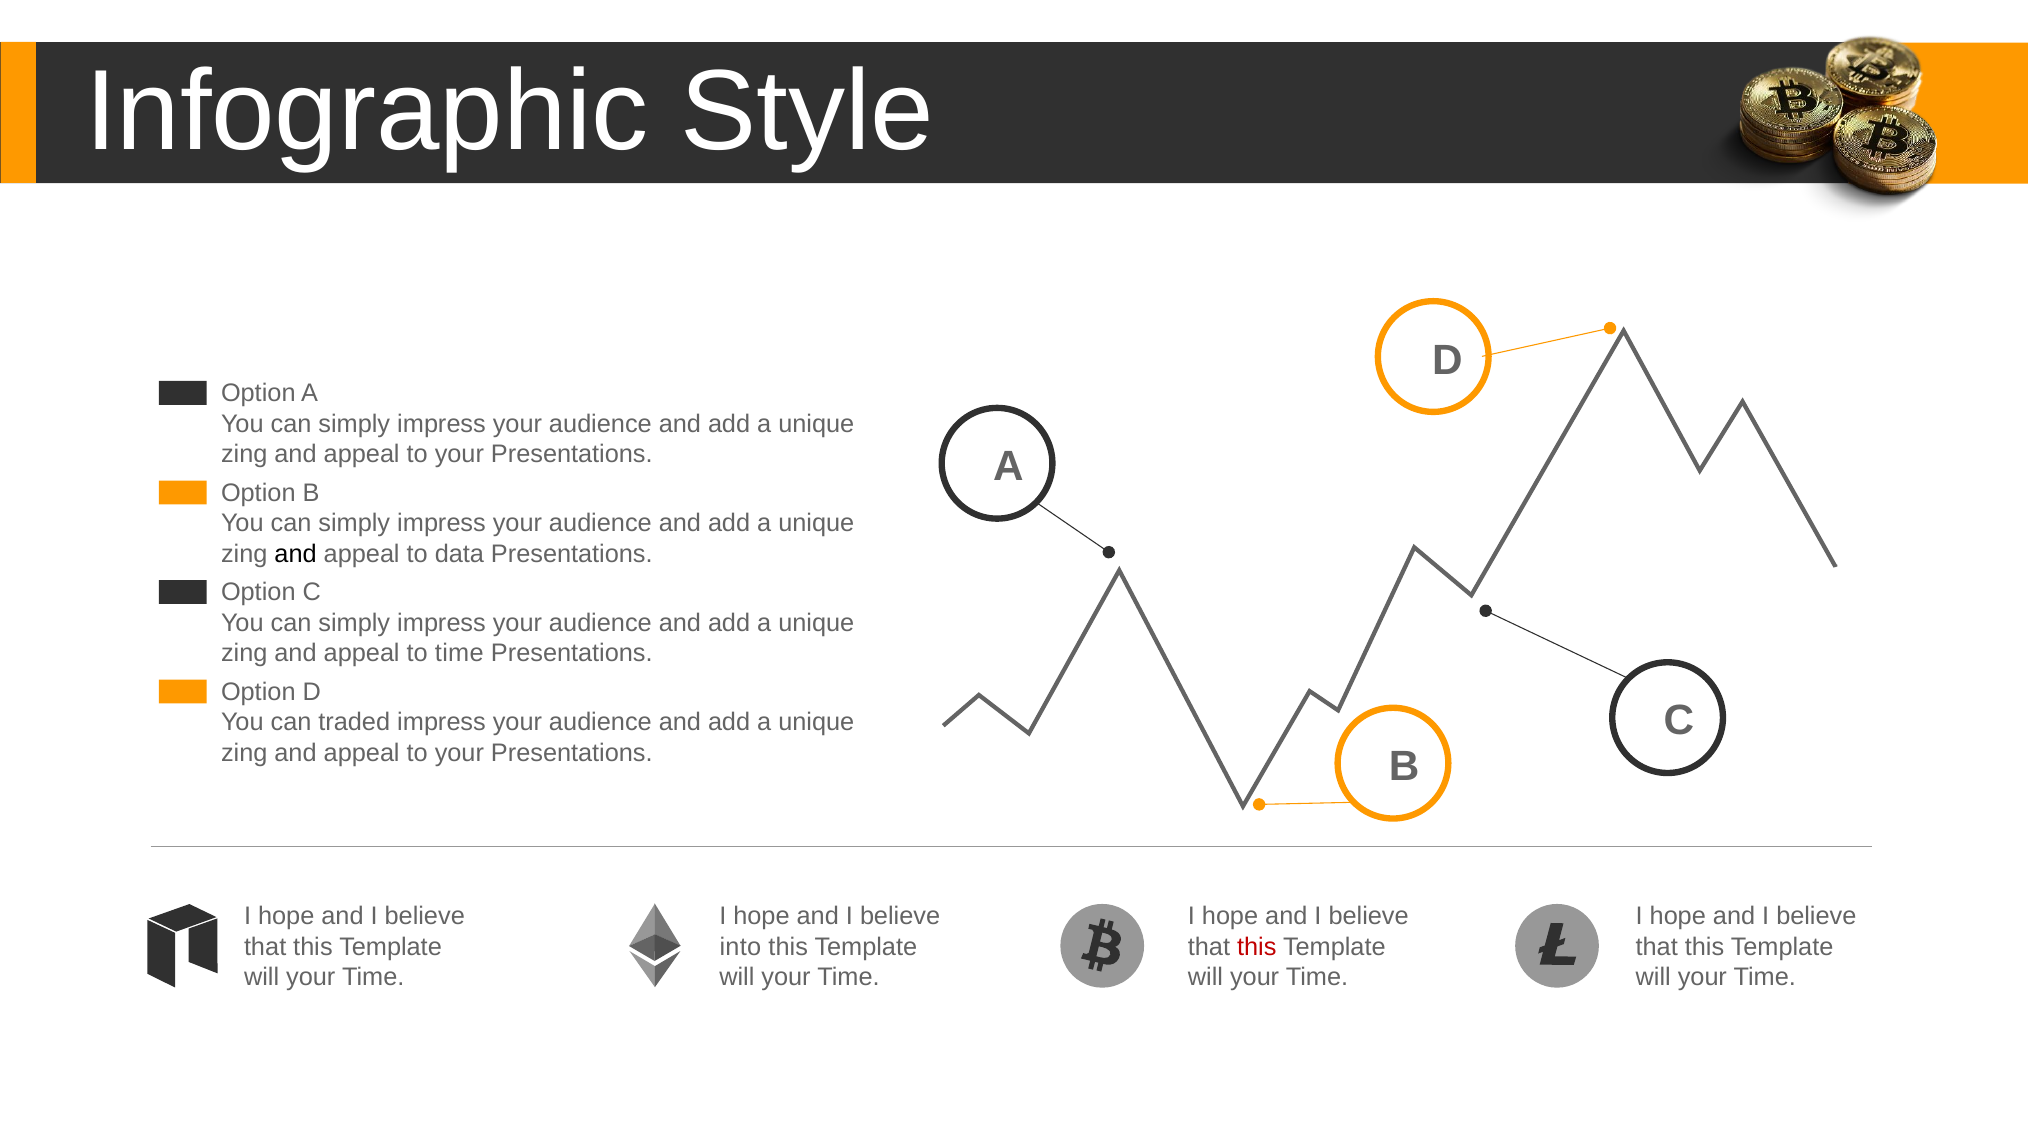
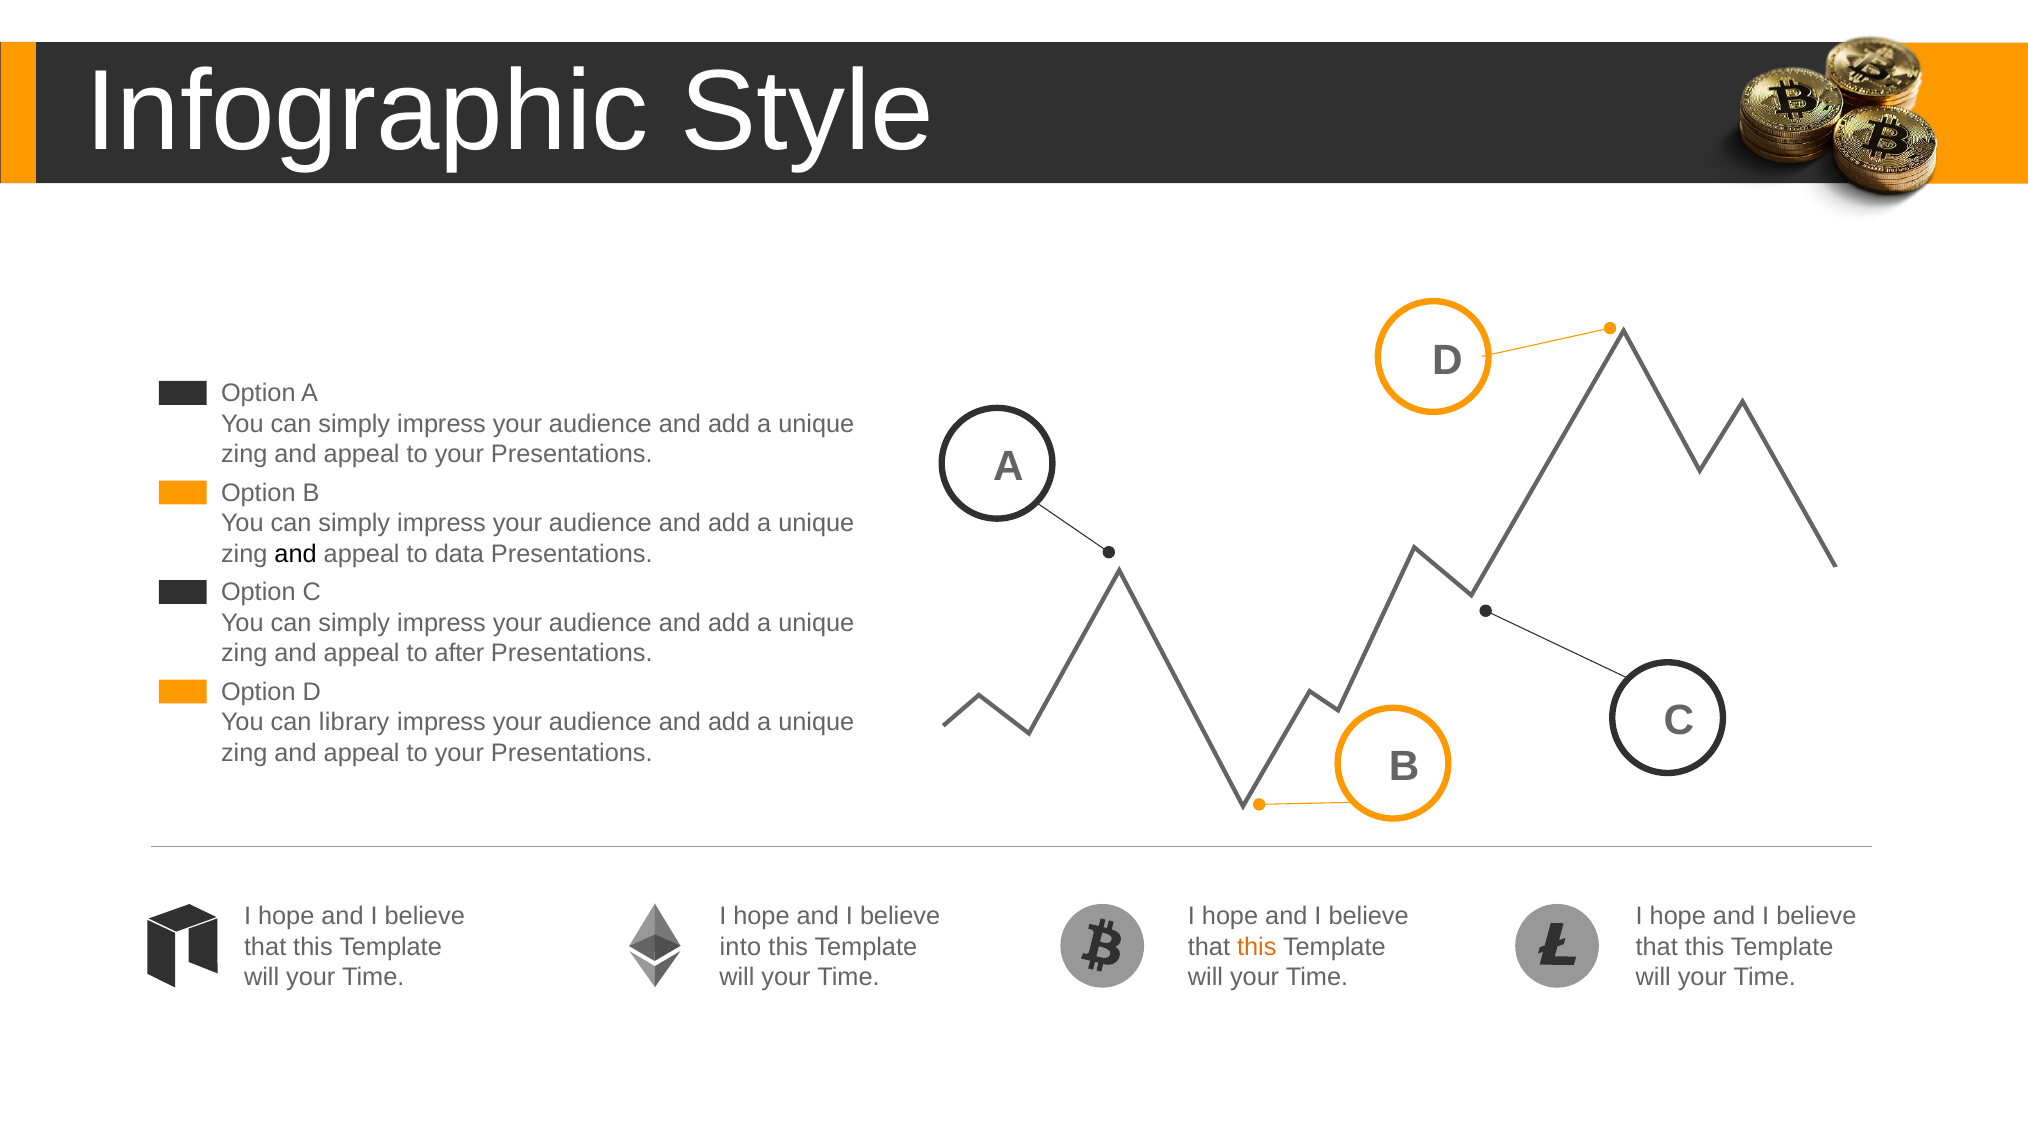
to time: time -> after (460, 653)
traded: traded -> library (354, 722)
this colour: red -> orange (1257, 947)
